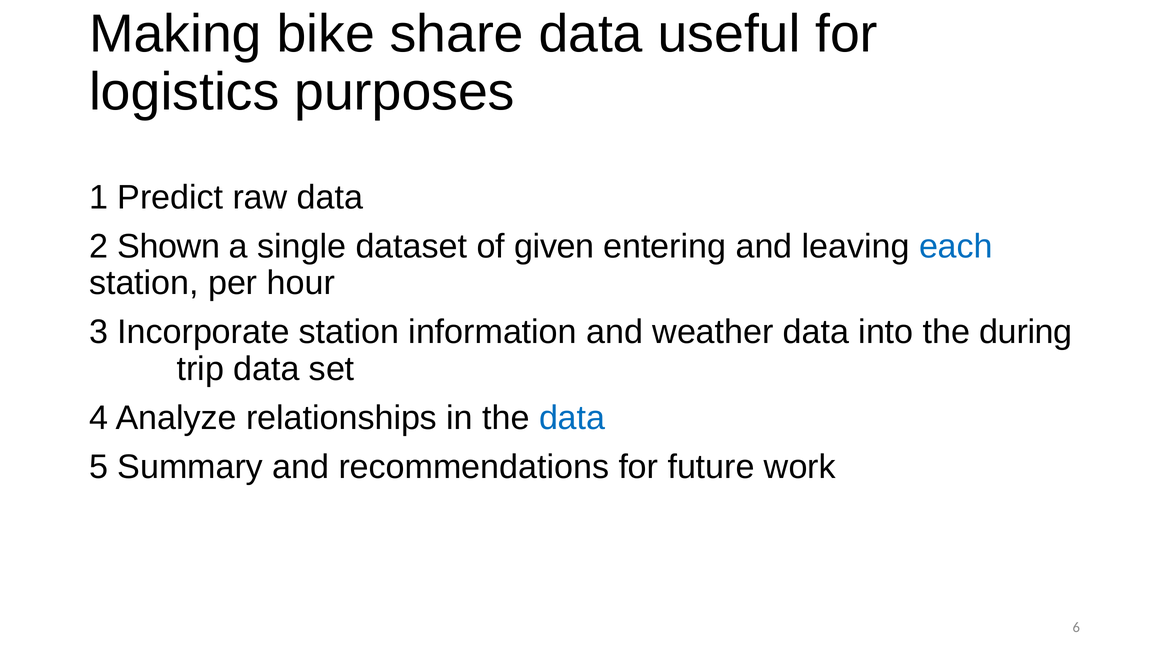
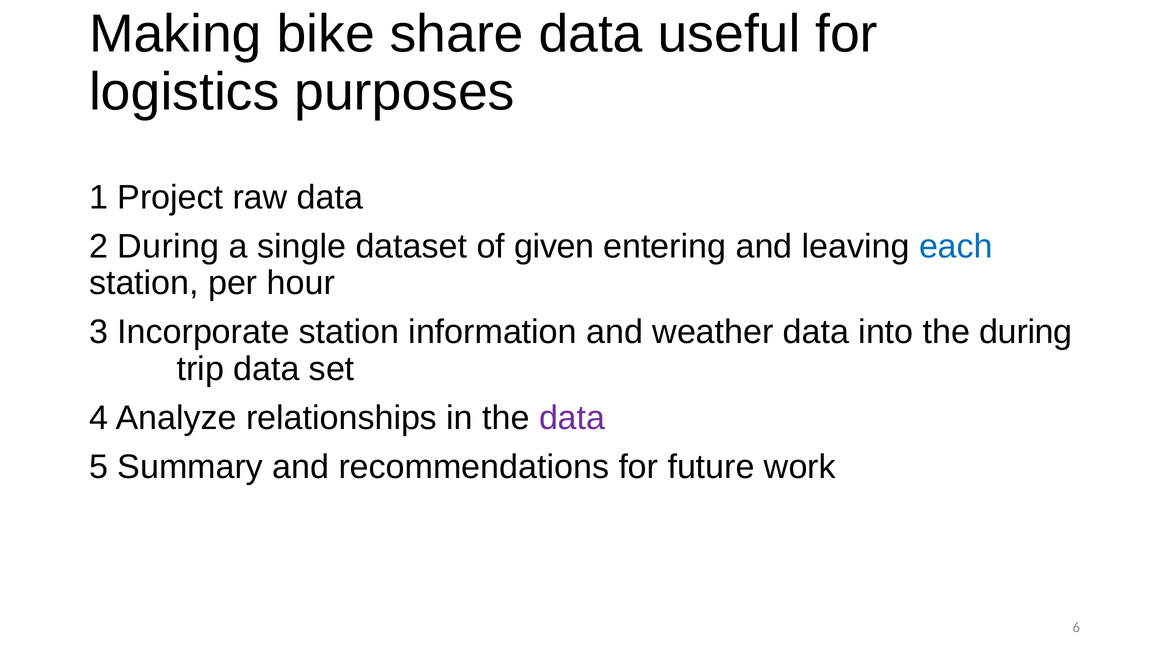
Predict: Predict -> Project (170, 198)
2 Shown: Shown -> During (168, 247)
data colour: blue -> purple (572, 418)
